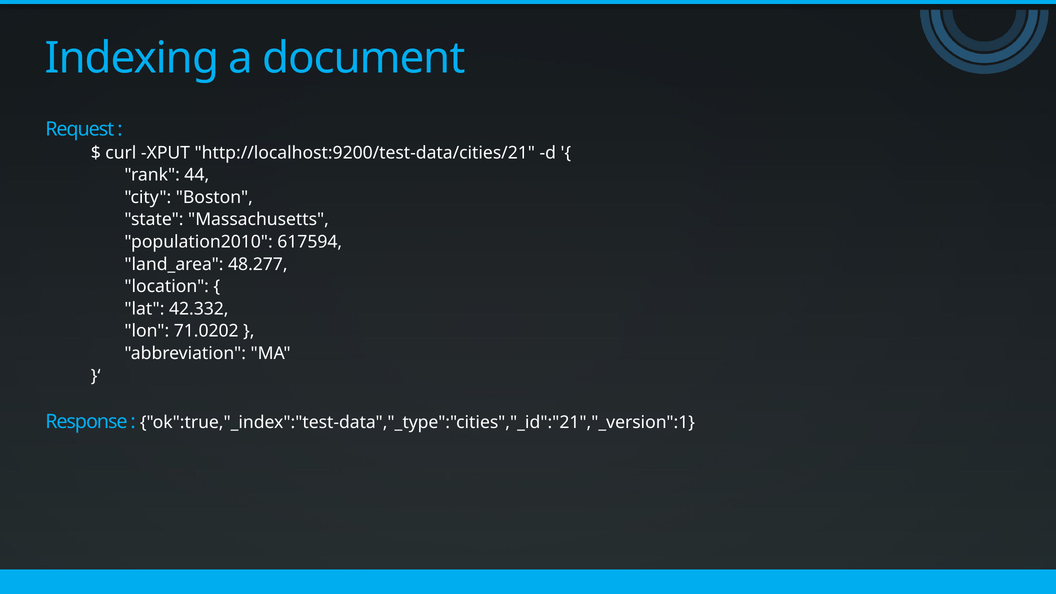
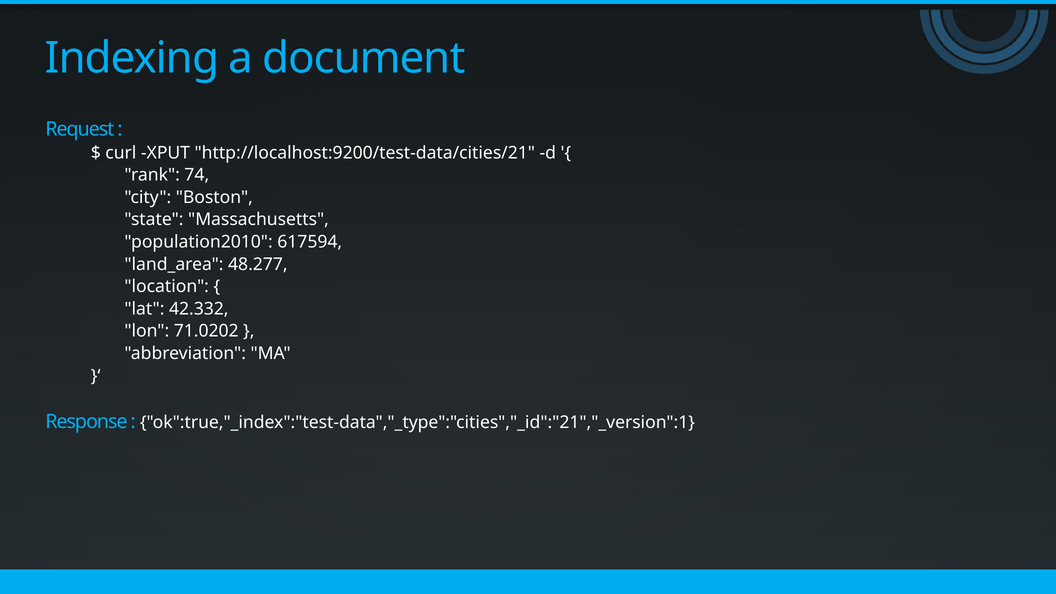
44: 44 -> 74 (197, 175)
